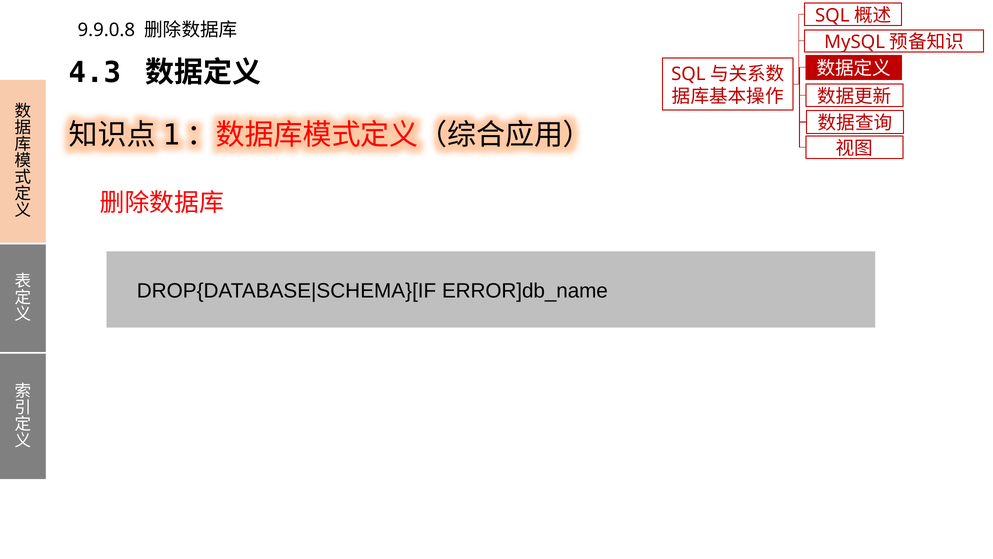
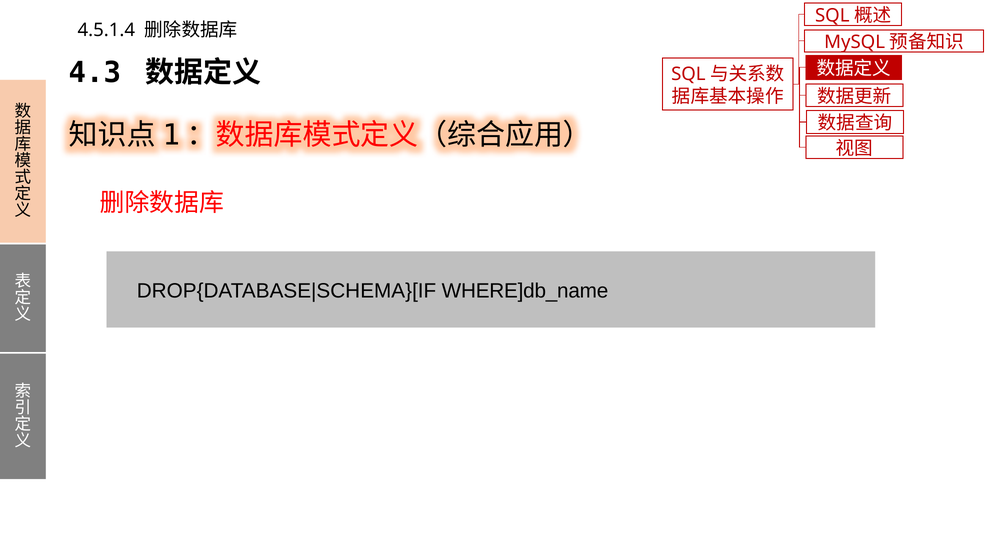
9.9.0.8: 9.9.0.8 -> 4.5.1.4 (106, 30)
ERROR]db_name: ERROR]db_name -> WHERE]db_name (525, 291)
